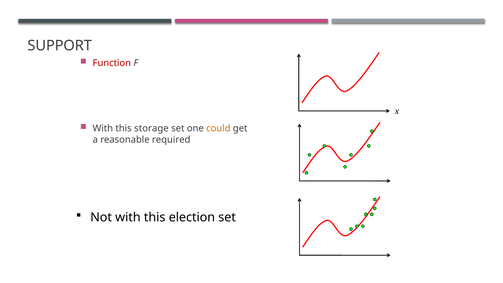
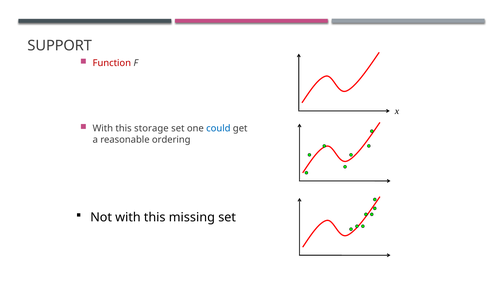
could colour: orange -> blue (218, 128)
required: required -> ordering (171, 140)
election: election -> missing (192, 217)
